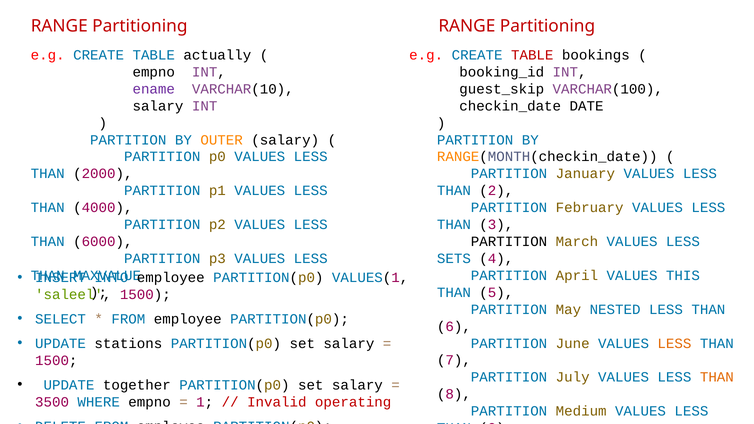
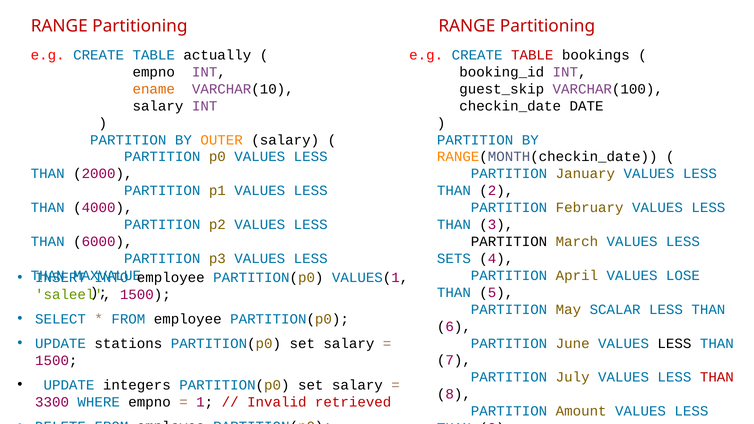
ename colour: purple -> orange (154, 89)
THIS: THIS -> LOSE (683, 276)
NESTED: NESTED -> SCALAR (615, 310)
LESS colour: orange -> black (674, 343)
THAN colour: orange -> red (717, 377)
together: together -> integers (137, 385)
3500: 3500 -> 3300 (52, 402)
operating: operating -> retrieved (353, 402)
Medium: Medium -> Amount (581, 411)
